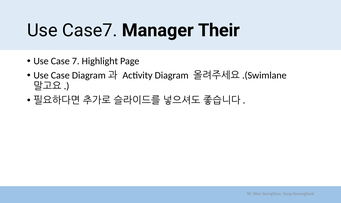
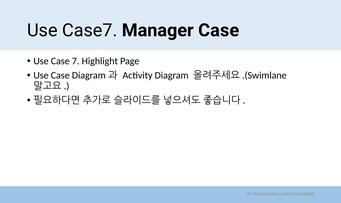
Manager Their: Their -> Case (219, 30)
